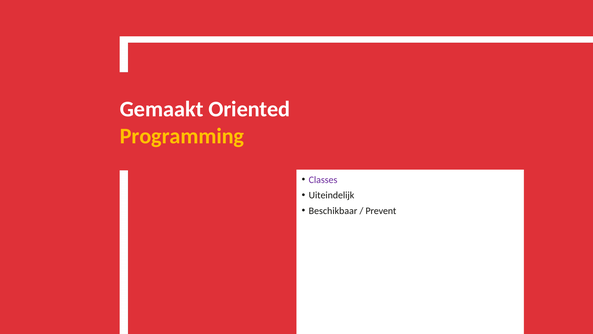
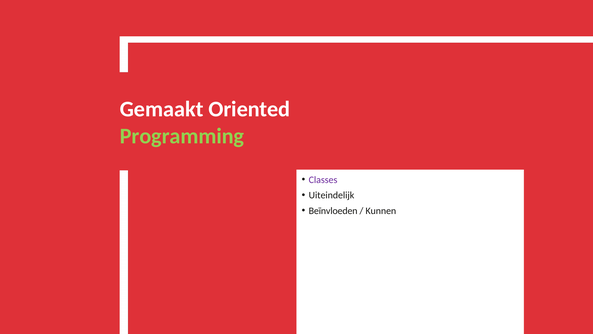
Programming colour: yellow -> light green (182, 136)
Beschikbaar: Beschikbaar -> Beïnvloeden (333, 211)
Prevent: Prevent -> Kunnen (381, 211)
